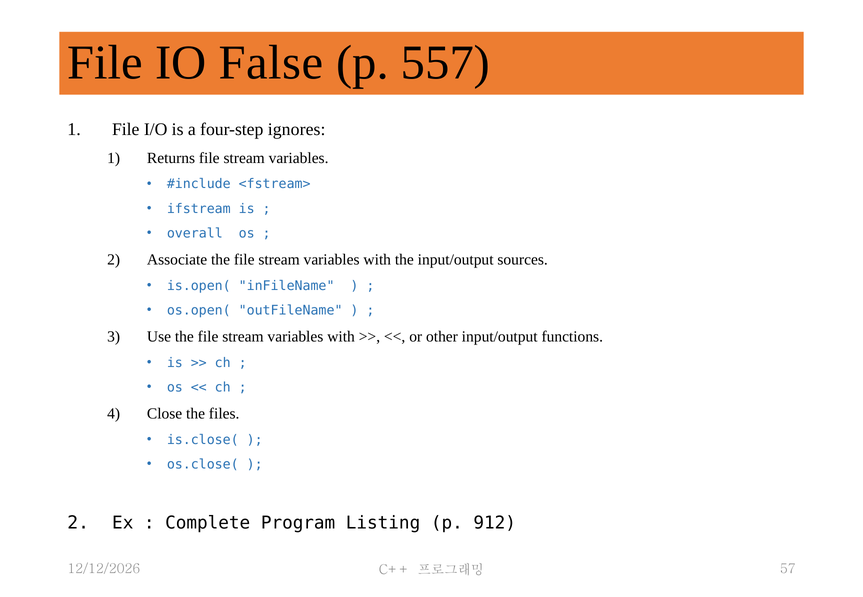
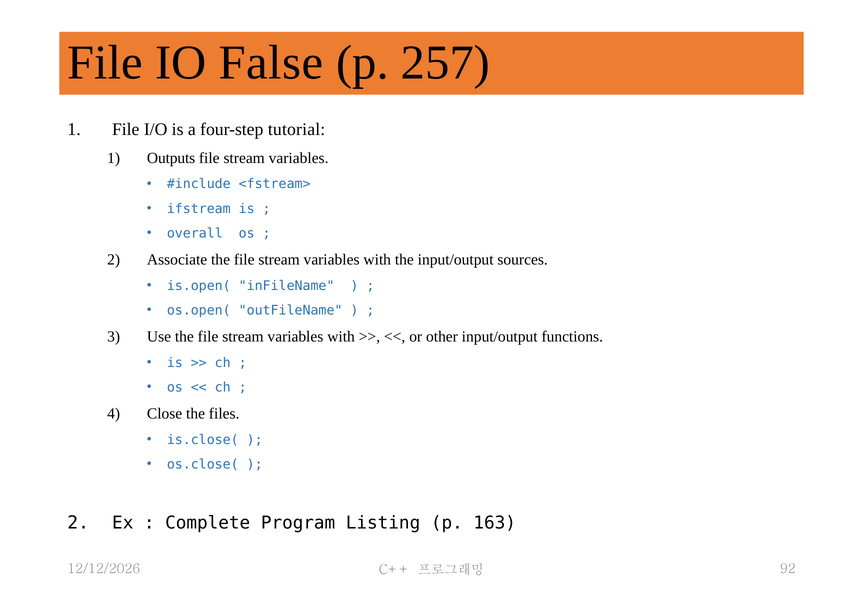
557: 557 -> 257 (446, 63)
ignores: ignores -> tutorial (297, 129)
Returns: Returns -> Outputs (171, 158)
912: 912 -> 163 (495, 523)
57: 57 -> 92 (788, 569)
